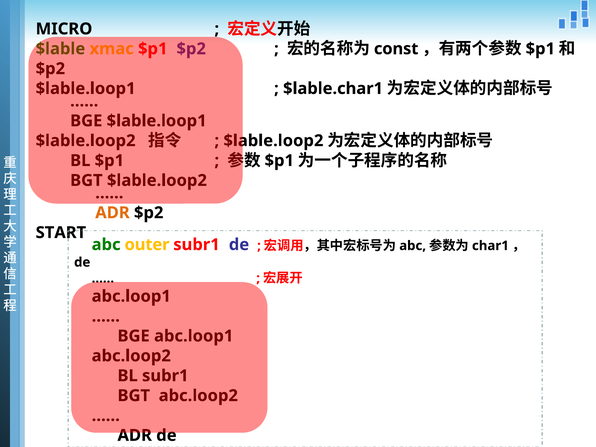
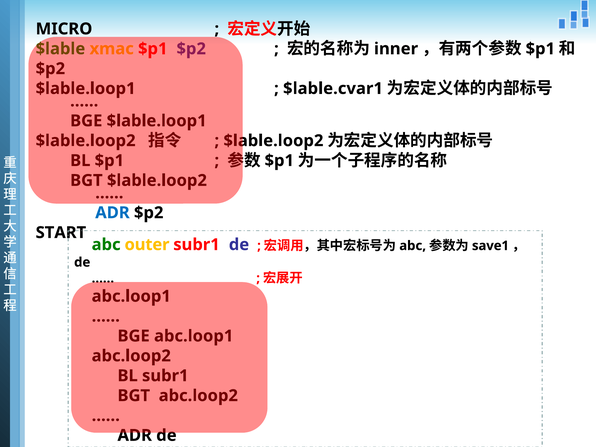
const: const -> inner (396, 49)
$lable.char1: $lable.char1 -> $lable.cvar1 (333, 89)
ADR colour: orange -> blue (112, 213)
char1: char1 -> save1 (490, 246)
